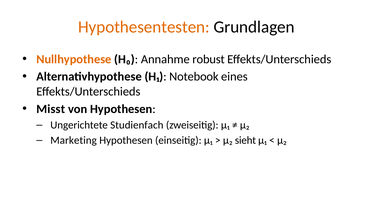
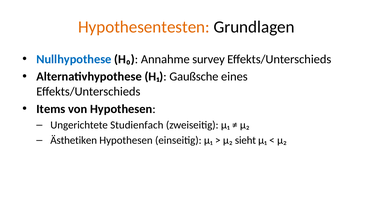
Nullhypothese colour: orange -> blue (74, 59)
robust: robust -> survey (209, 59)
Notebook: Notebook -> Gaußsche (194, 77)
Misst: Misst -> Items (51, 109)
Marketing: Marketing -> Ästhetiken (74, 140)
